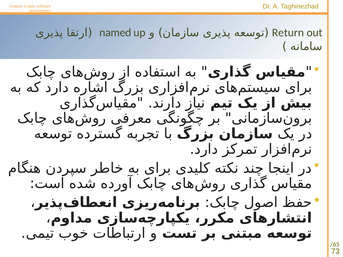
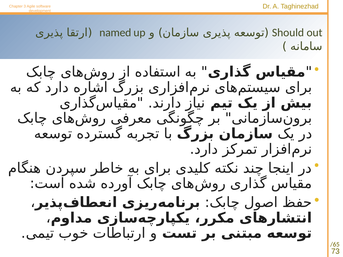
Return: Return -> Should (288, 33)
